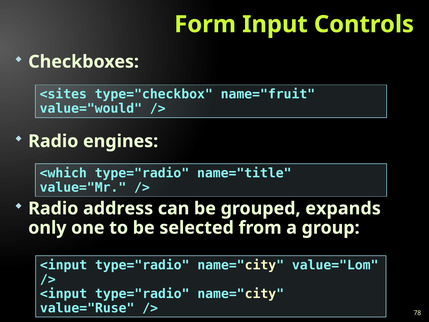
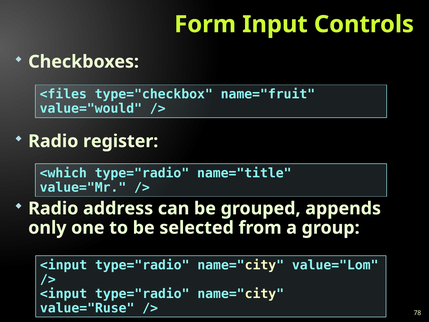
<sites: <sites -> <files (63, 94)
engines: engines -> register (121, 141)
expands: expands -> appends (343, 208)
